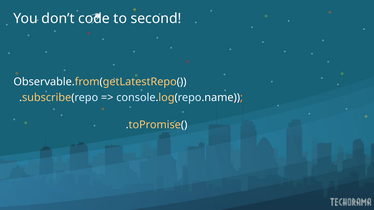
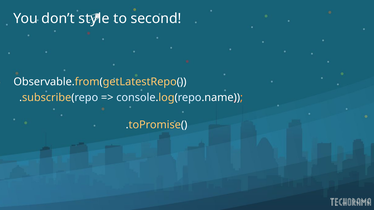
code: code -> style (94, 18)
